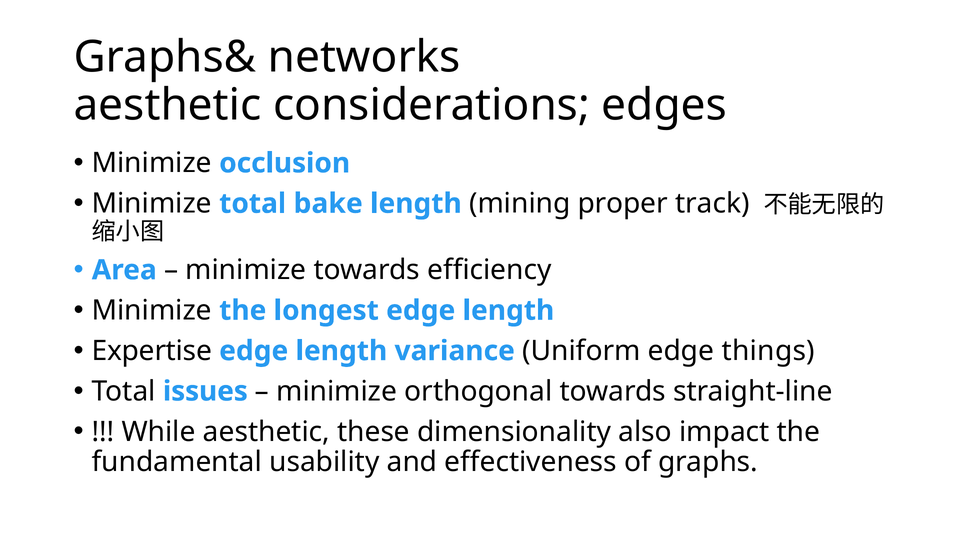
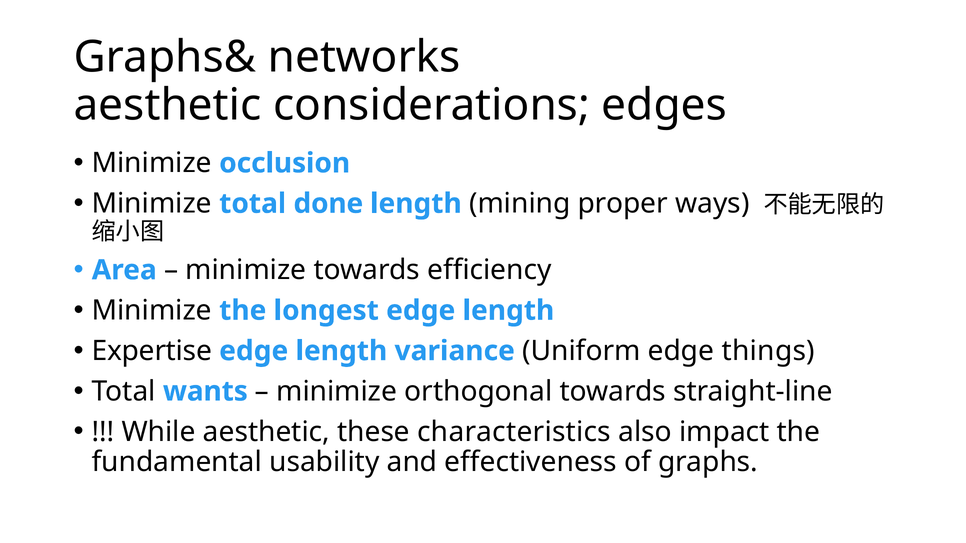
bake: bake -> done (328, 204)
track: track -> ways (712, 204)
issues: issues -> wants (205, 392)
dimensionality: dimensionality -> characteristics (514, 432)
